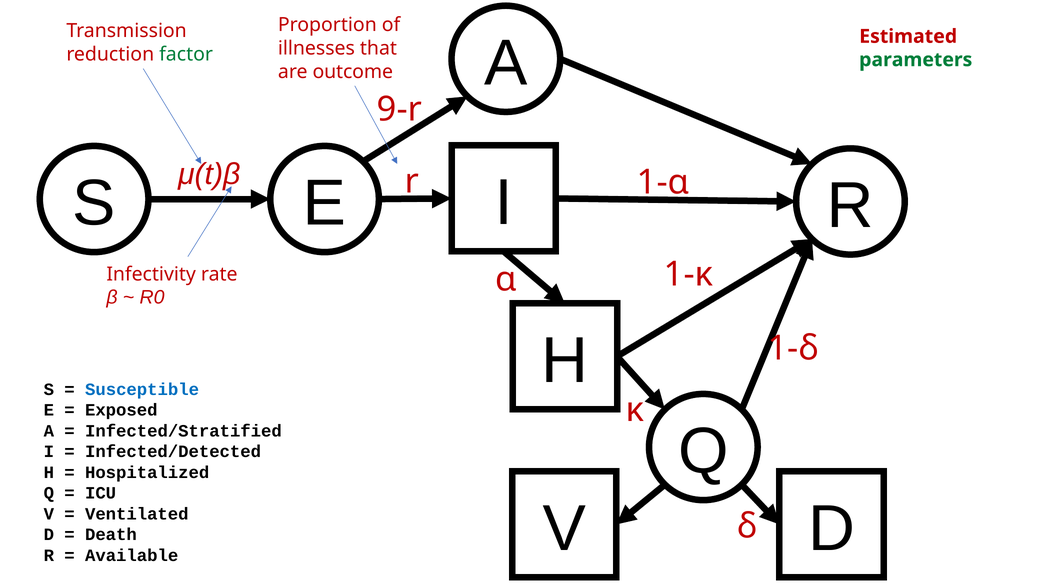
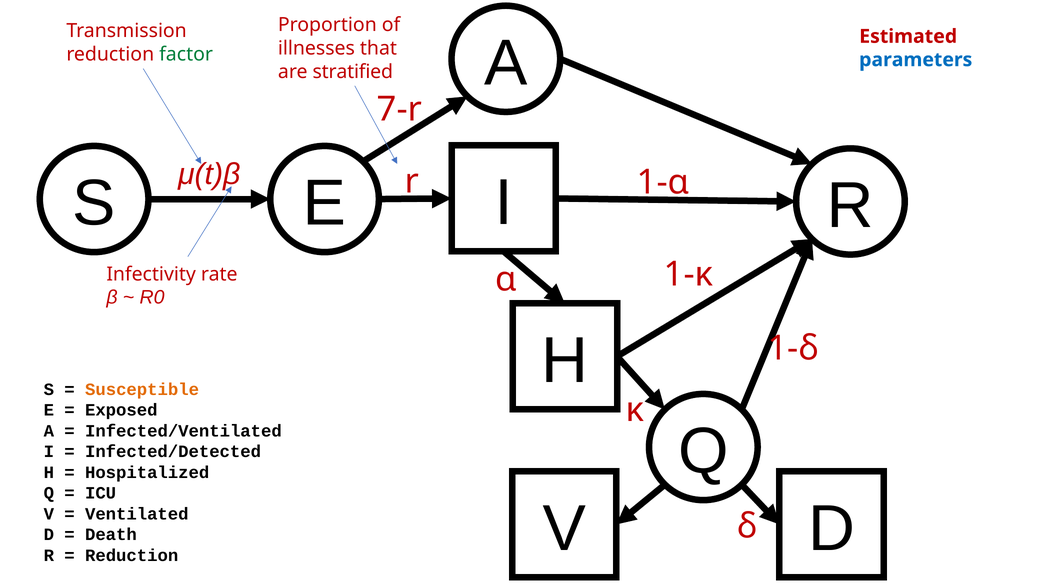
parameters colour: green -> blue (916, 60)
outcome: outcome -> stratified (353, 72)
9-r: 9-r -> 7-r (399, 109)
Susceptible colour: blue -> orange (142, 390)
Infected/Stratified: Infected/Stratified -> Infected/Ventilated (183, 431)
Available: Available -> Reduction (132, 556)
